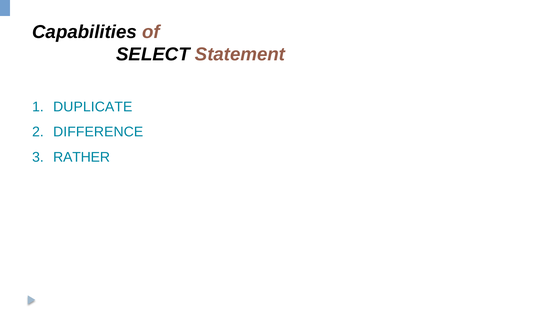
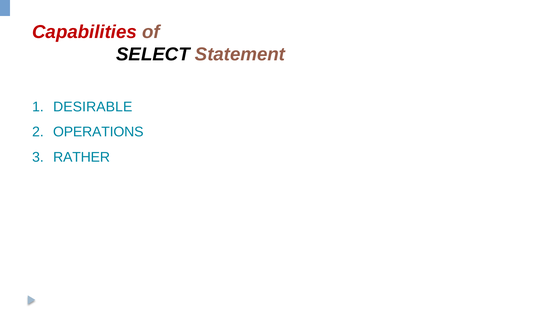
Capabilities colour: black -> red (85, 32)
DUPLICATE: DUPLICATE -> DESIRABLE (93, 107)
DIFFERENCE: DIFFERENCE -> OPERATIONS (98, 132)
